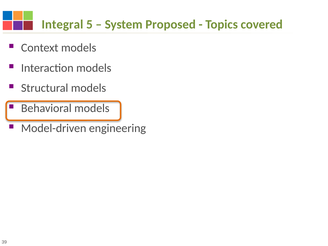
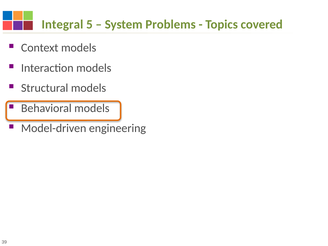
Proposed: Proposed -> Problems (171, 24)
